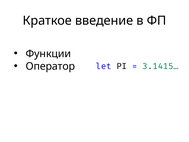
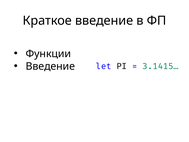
Оператор: Оператор -> Введение (50, 66)
